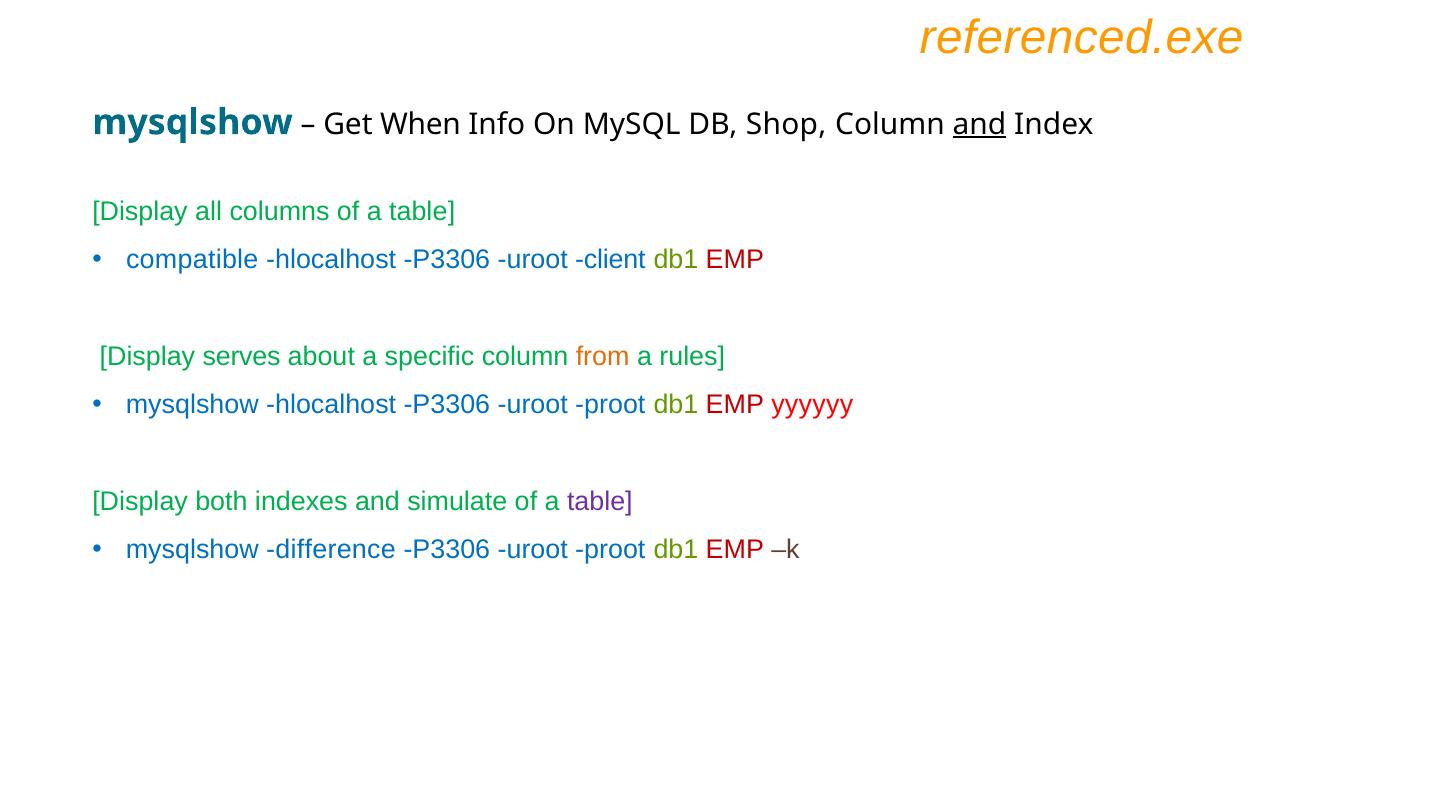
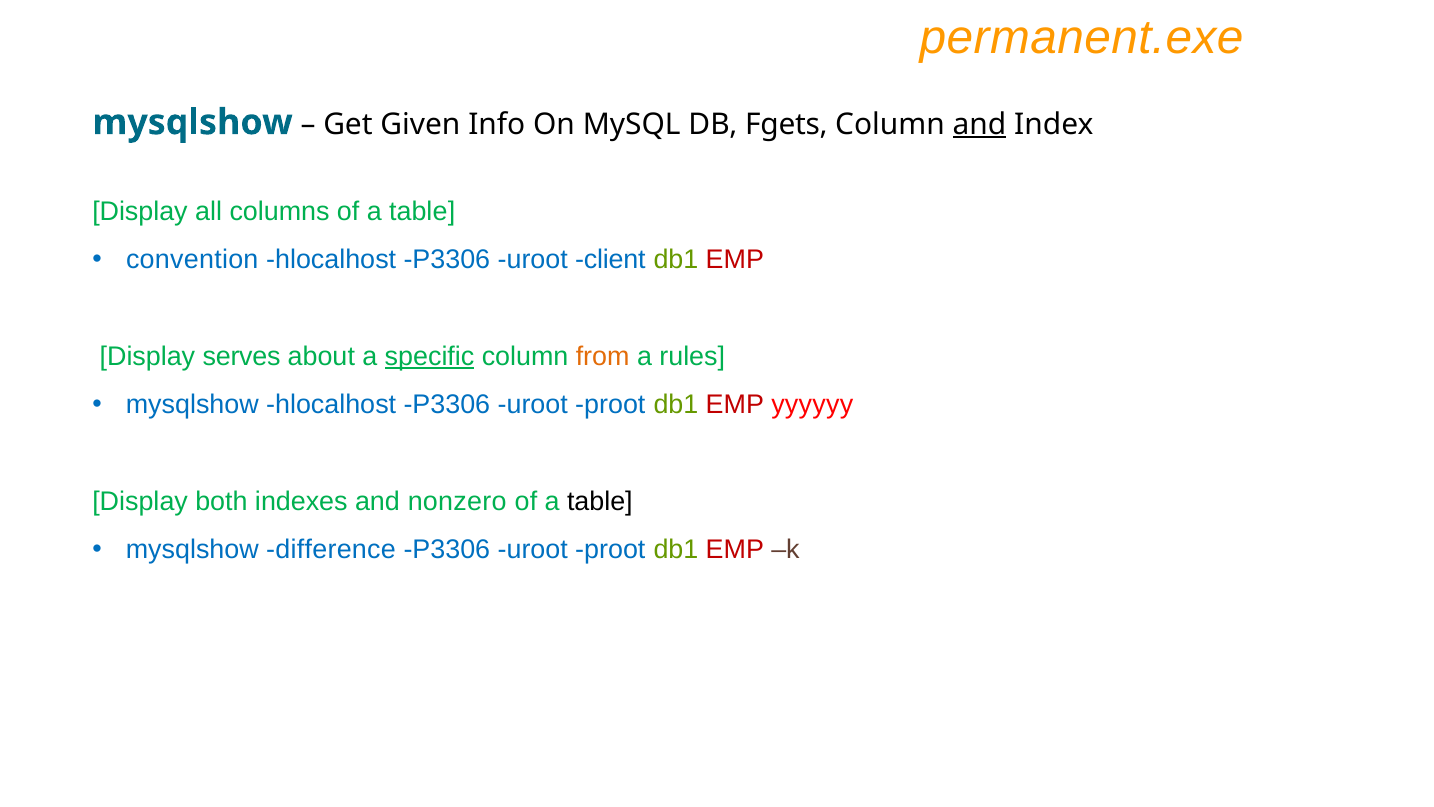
referenced.exe: referenced.exe -> permanent.exe (1082, 37)
When: When -> Given (420, 124)
Shop: Shop -> Fgets (786, 124)
compatible: compatible -> convention (192, 259)
specific underline: none -> present (430, 356)
simulate: simulate -> nonzero (457, 501)
table colour: purple -> black (600, 501)
